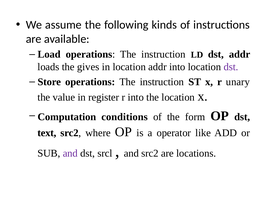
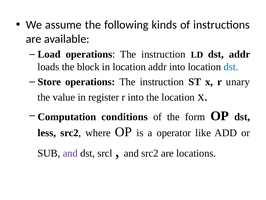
gives: gives -> block (88, 67)
dst colour: purple -> blue (231, 67)
text: text -> less (47, 133)
